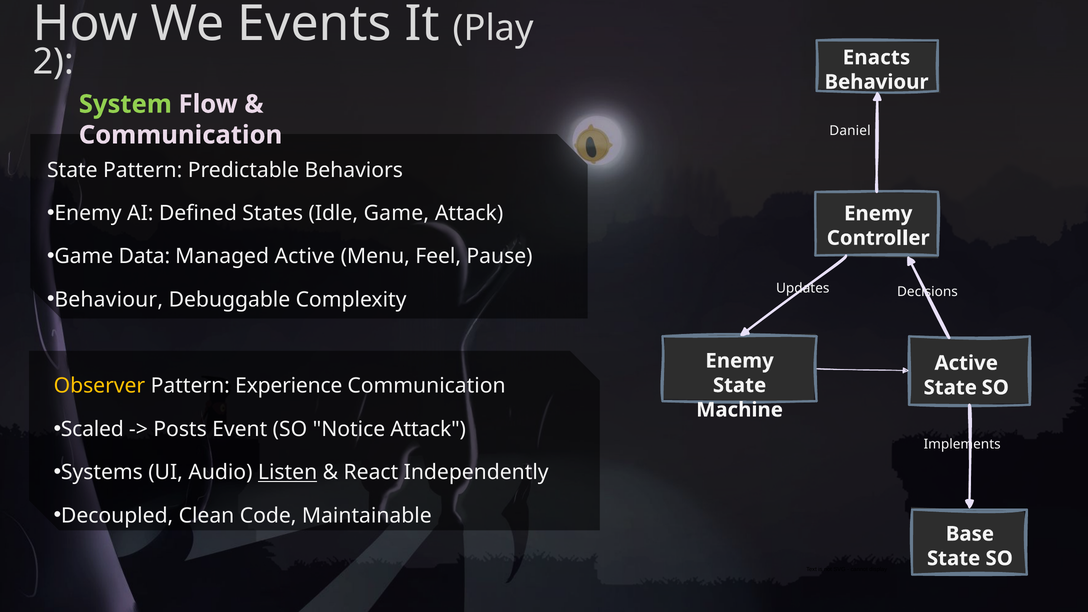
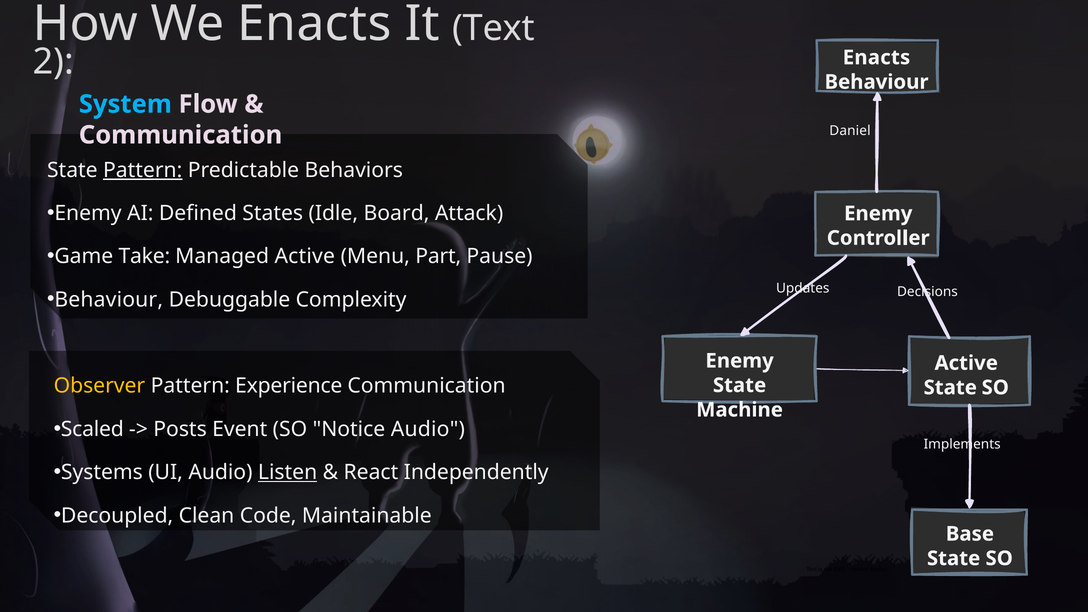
We Events: Events -> Enacts (314, 24)
It Play: Play -> Text (493, 28)
System colour: light green -> light blue (125, 104)
Pattern underline: none -> present (143, 170)
Idle Game: Game -> Board (396, 213)
Data: Data -> Take (144, 256)
Feel: Feel -> Part (438, 256)
Notice Attack: Attack -> Audio (428, 429)
